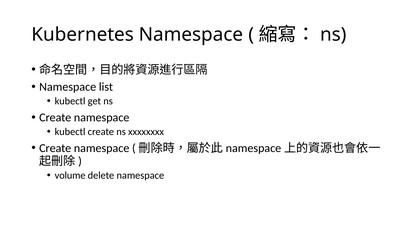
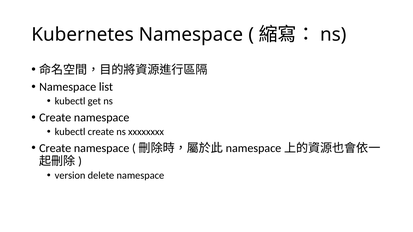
volume: volume -> version (70, 176)
